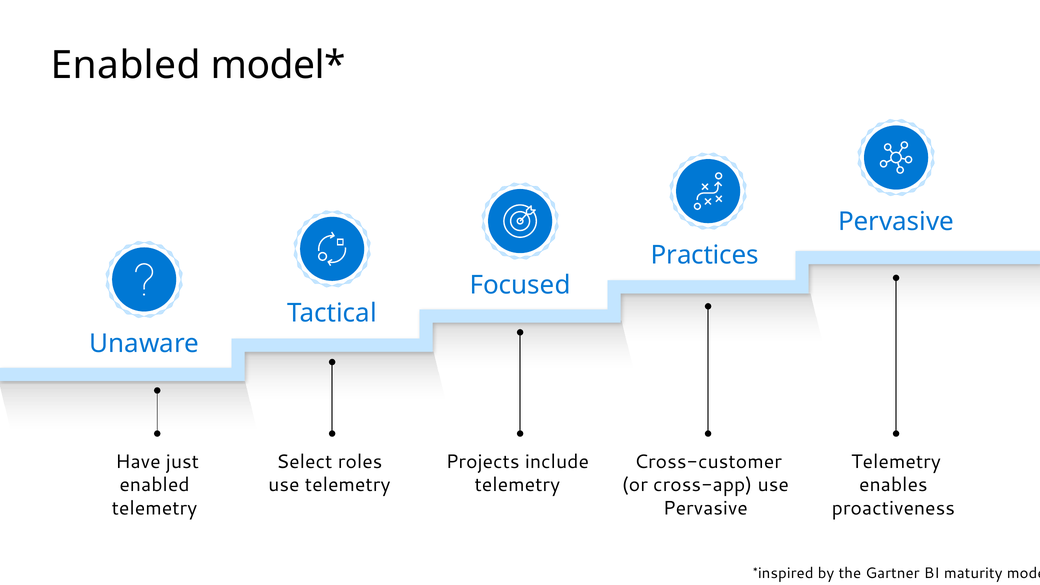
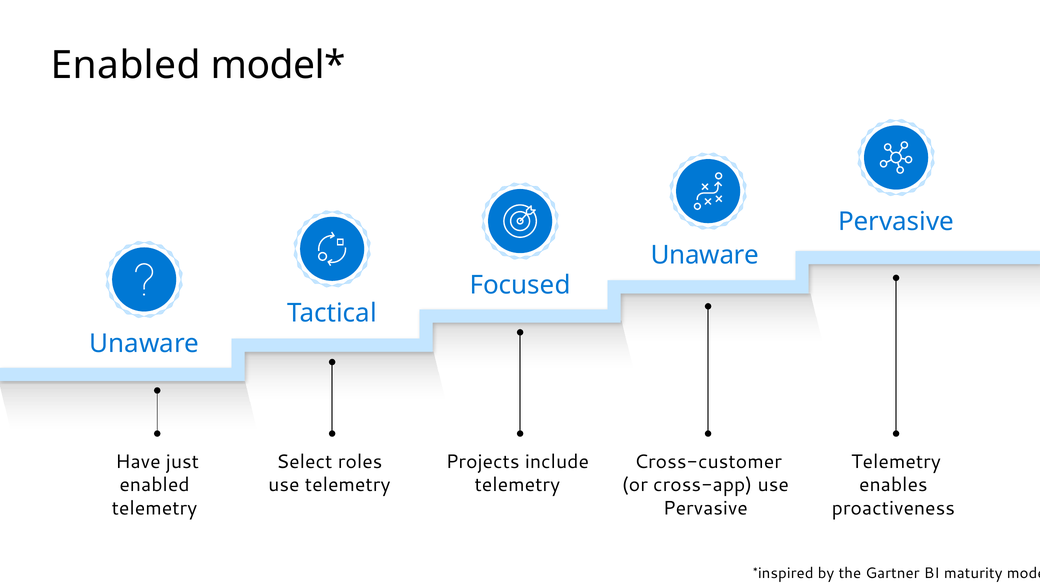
Practices: Practices -> Unaware (705, 255)
